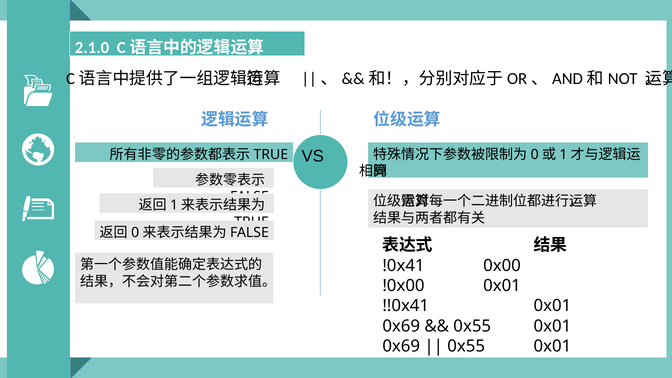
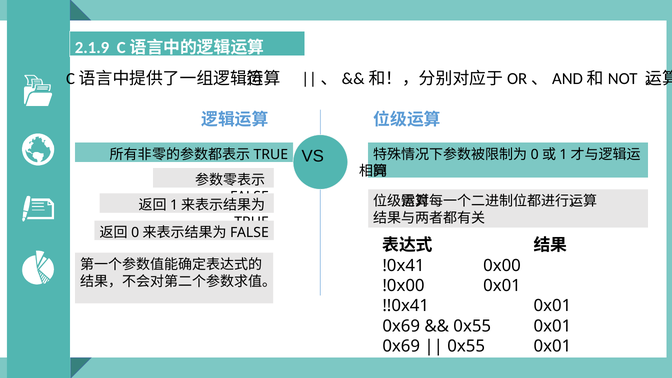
2.1.0: 2.1.0 -> 2.1.9 (92, 48)
